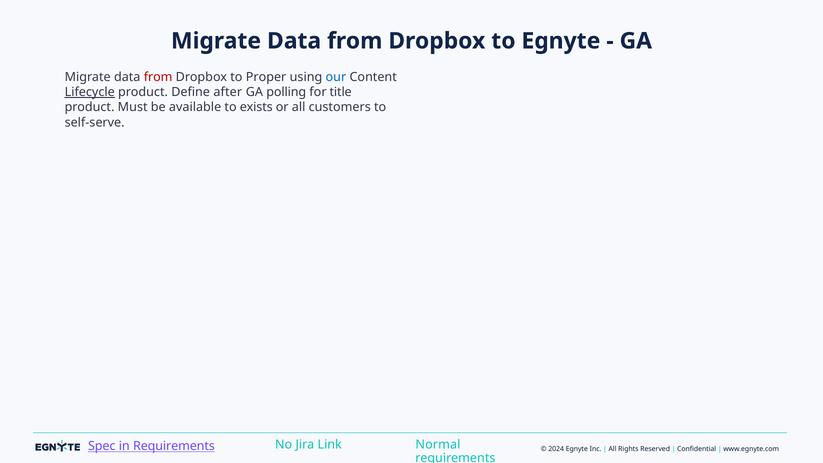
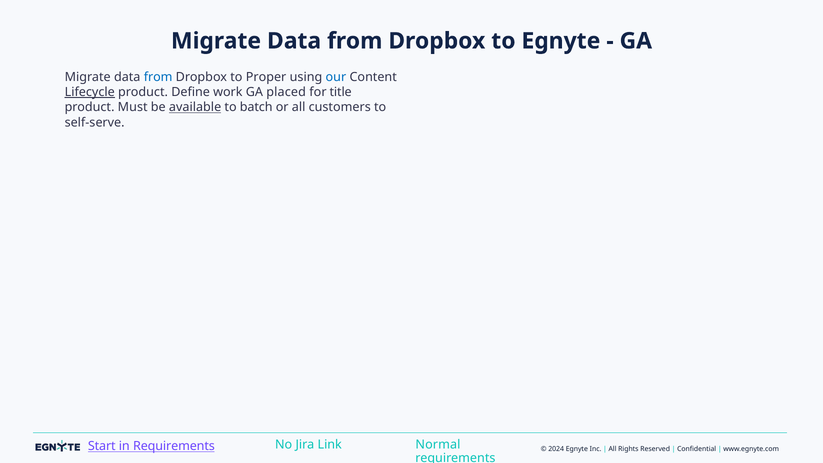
from colour: red -> blue (158, 77)
after: after -> work (228, 92)
polling: polling -> placed (286, 92)
available underline: none -> present (195, 107)
exists: exists -> batch (256, 107)
Spec: Spec -> Start (102, 446)
